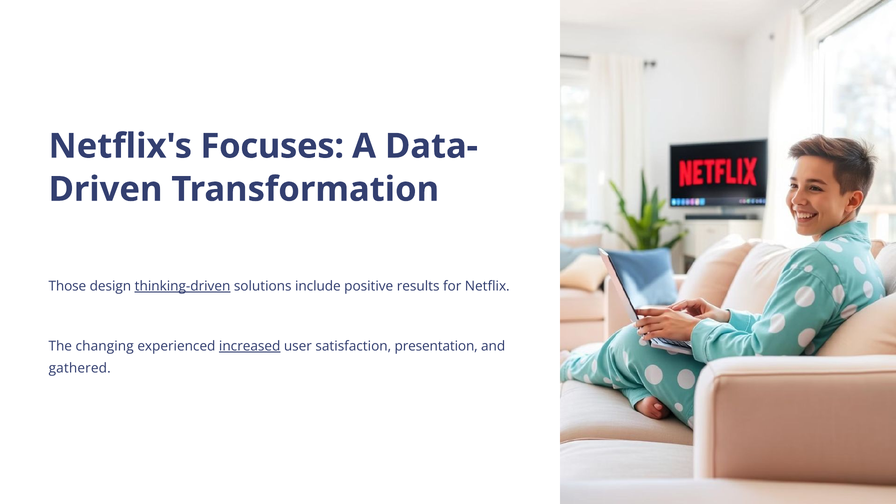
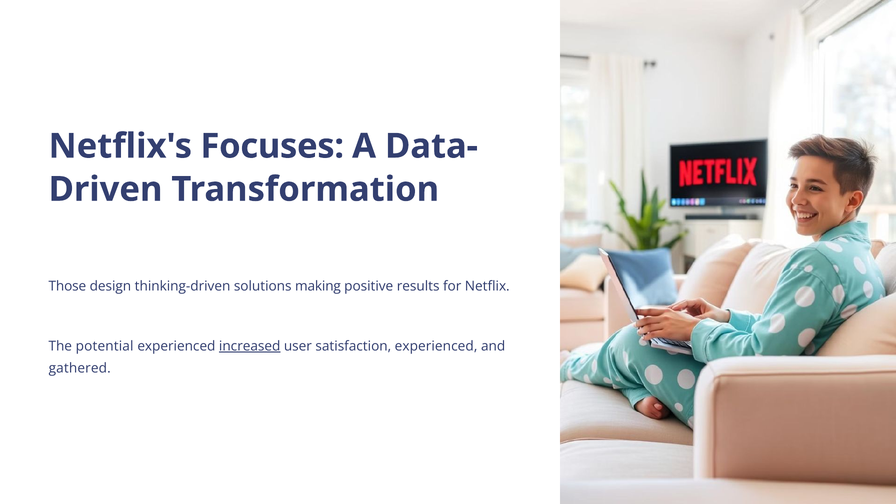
thinking-driven underline: present -> none (183, 286)
include: include -> making (318, 286)
changing: changing -> potential (105, 346)
satisfaction presentation: presentation -> experienced (436, 346)
